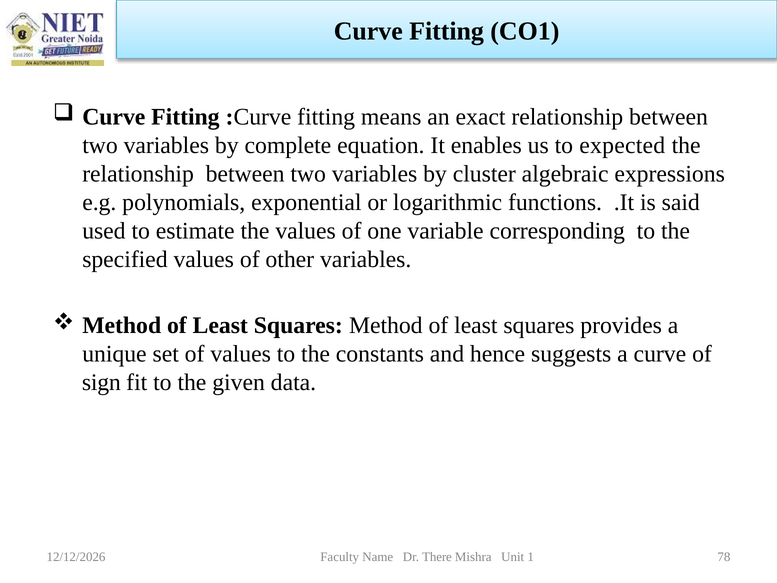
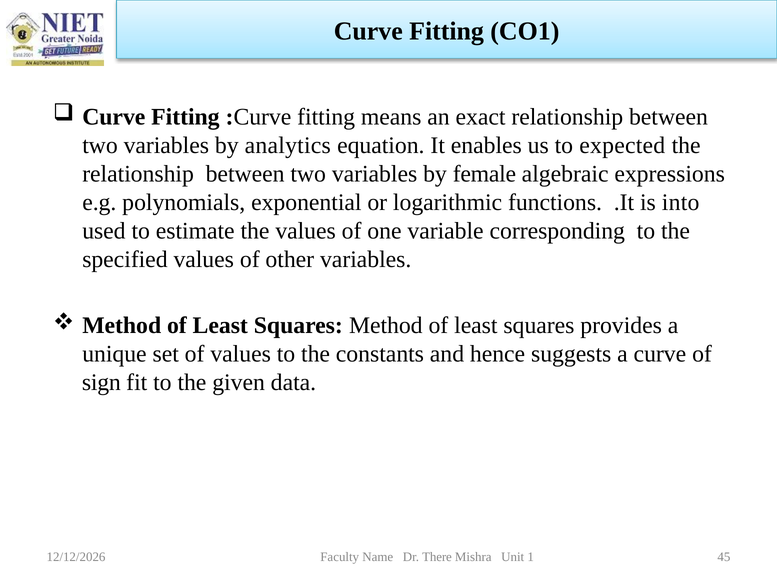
complete: complete -> analytics (288, 145)
cluster: cluster -> female (484, 174)
said: said -> into (681, 202)
78: 78 -> 45 (724, 557)
